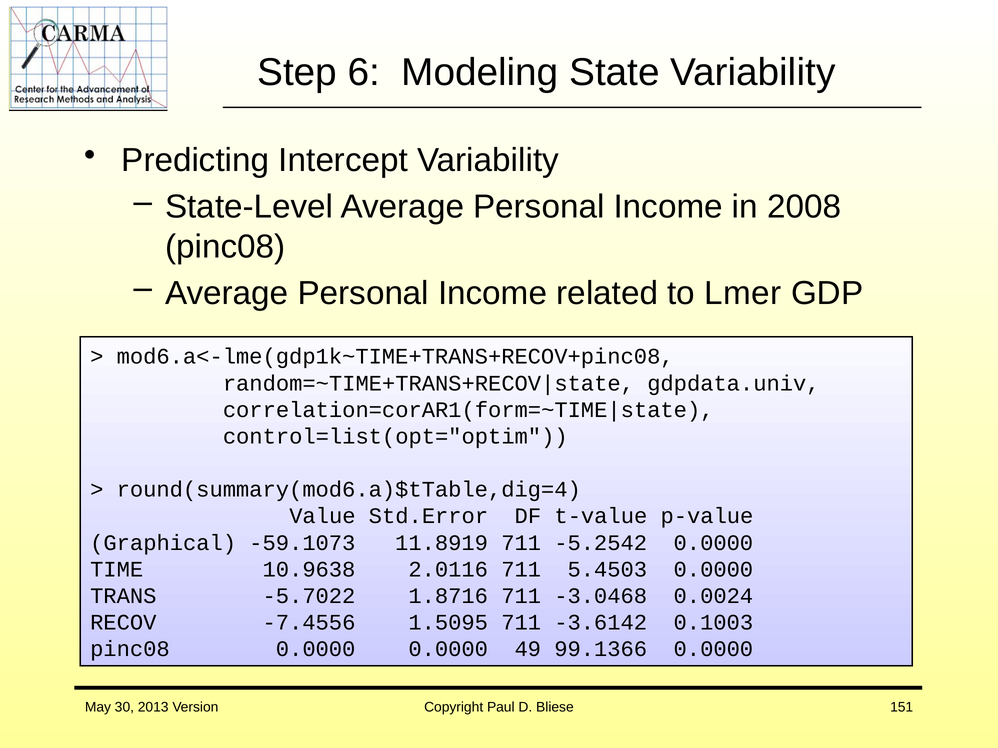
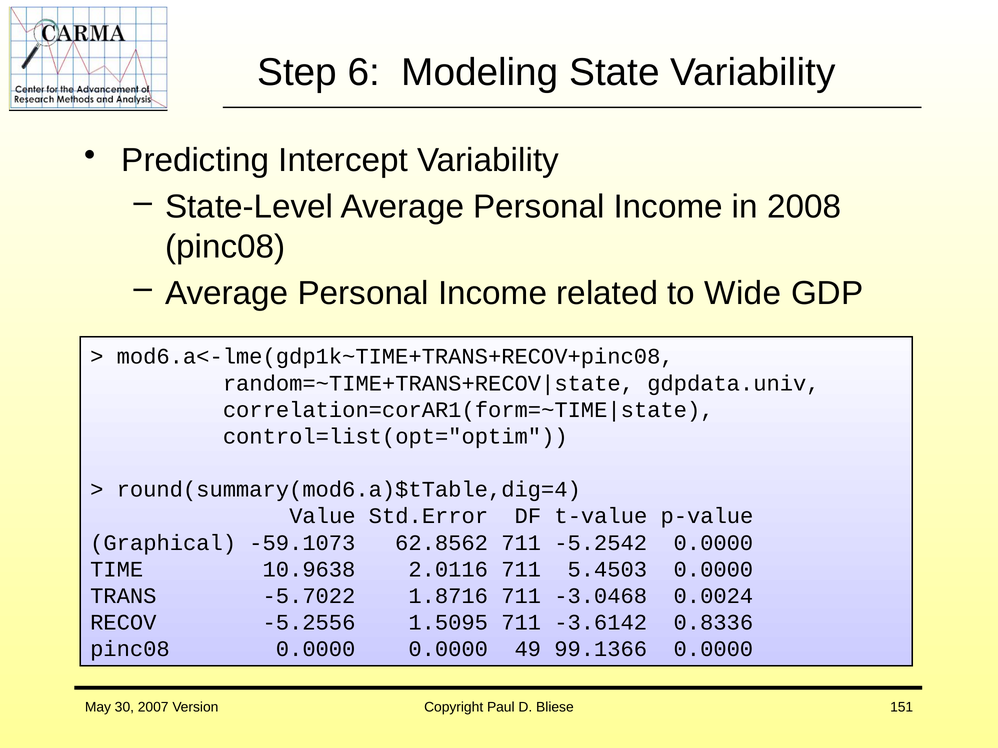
Lmer: Lmer -> Wide (743, 294)
11.8919: 11.8919 -> 62.8562 (442, 543)
-7.4556: -7.4556 -> -5.2556 (309, 623)
0.1003: 0.1003 -> 0.8336 (713, 623)
2013: 2013 -> 2007 (153, 708)
